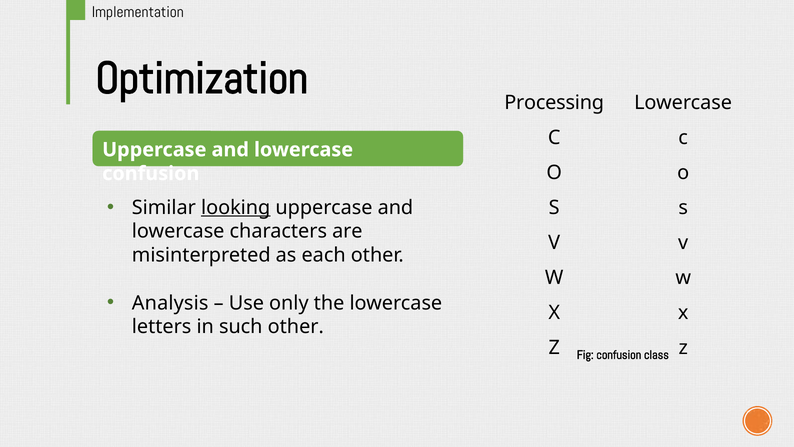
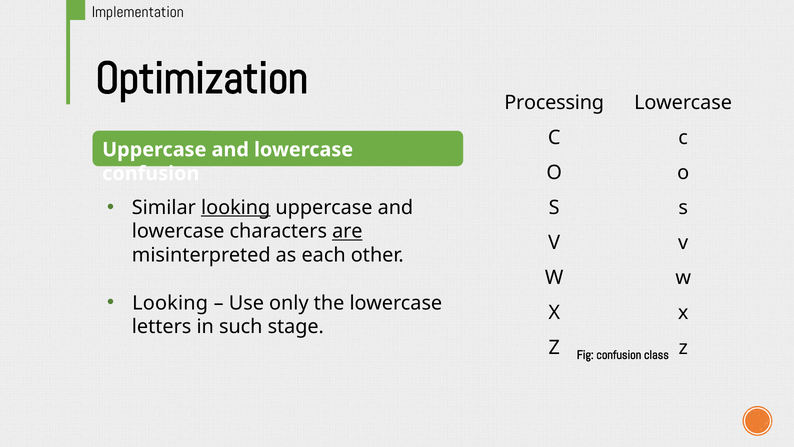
are underline: none -> present (347, 231)
Analysis: Analysis -> Looking (170, 303)
such other: other -> stage (296, 327)
